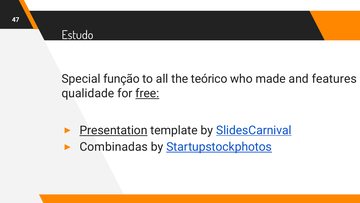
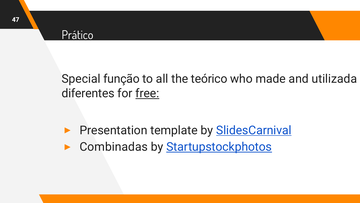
Estudo: Estudo -> Prático (77, 35)
features: features -> utilizada (334, 79)
qualidade: qualidade -> diferentes (88, 93)
Presentation underline: present -> none (114, 130)
